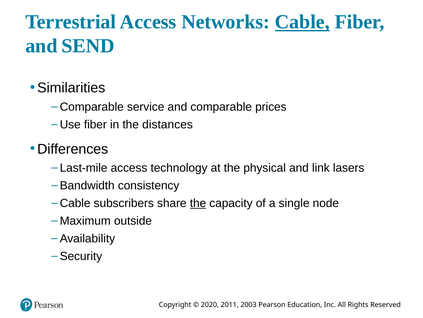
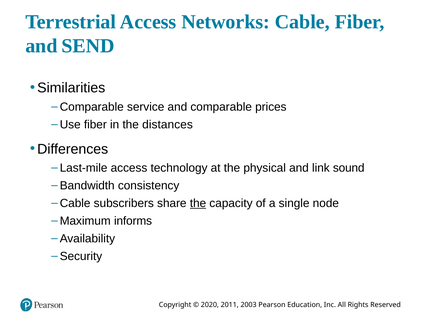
Cable underline: present -> none (302, 22)
lasers: lasers -> sound (349, 168)
outside: outside -> informs (133, 220)
